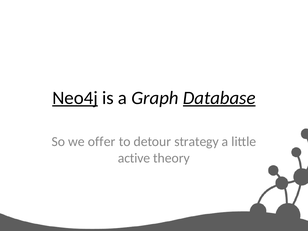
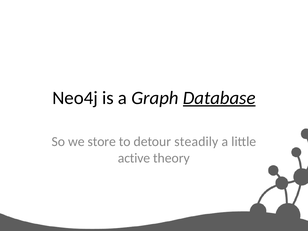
Neo4j underline: present -> none (75, 98)
offer: offer -> store (102, 142)
strategy: strategy -> steadily (196, 142)
